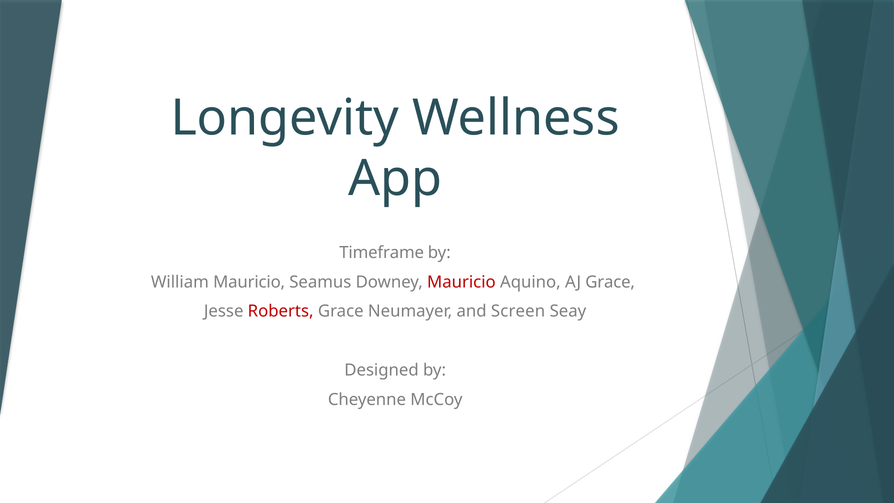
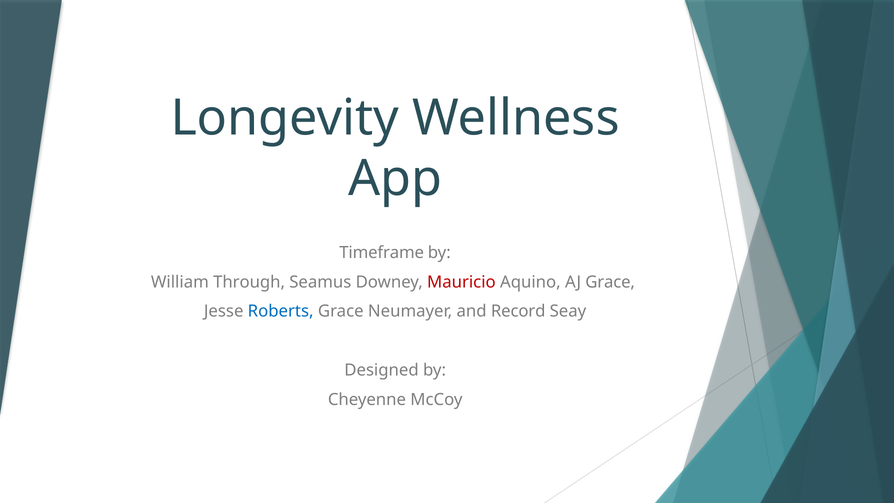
William Mauricio: Mauricio -> Through (249, 282)
Roberts colour: red -> blue (281, 311)
Screen: Screen -> Record (518, 311)
